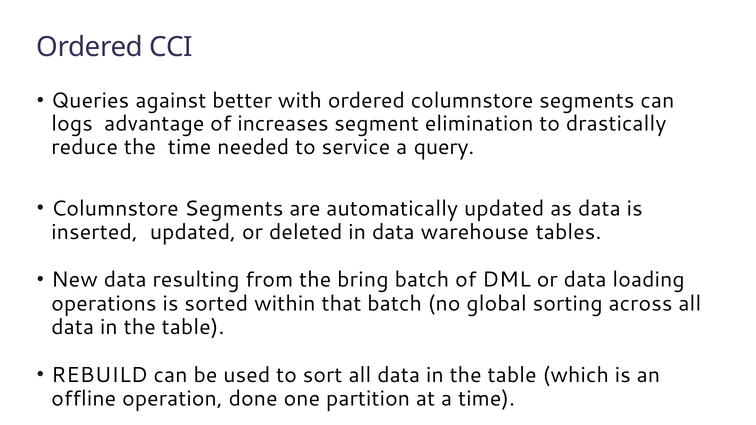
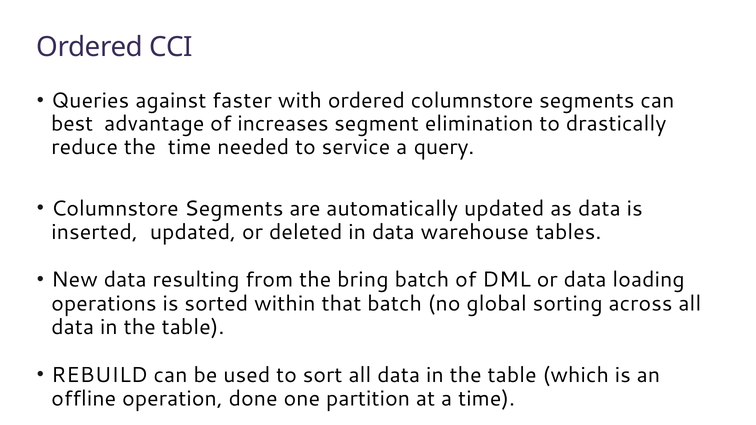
better: better -> faster (242, 101)
logs: logs -> best (72, 124)
